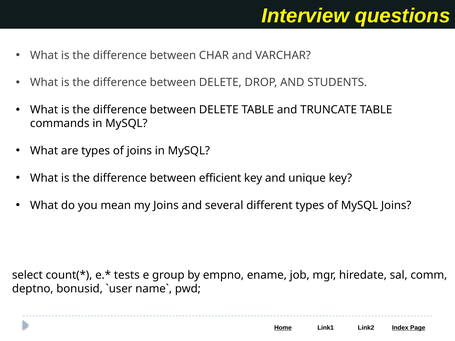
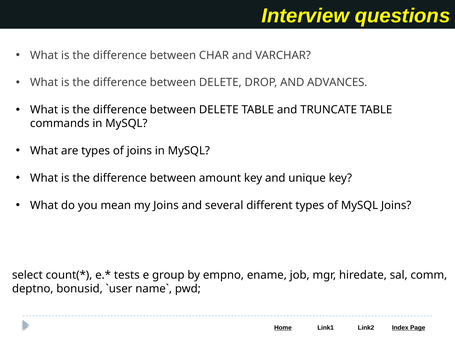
STUDENTS: STUDENTS -> ADVANCES (337, 83)
efficient: efficient -> amount (220, 178)
